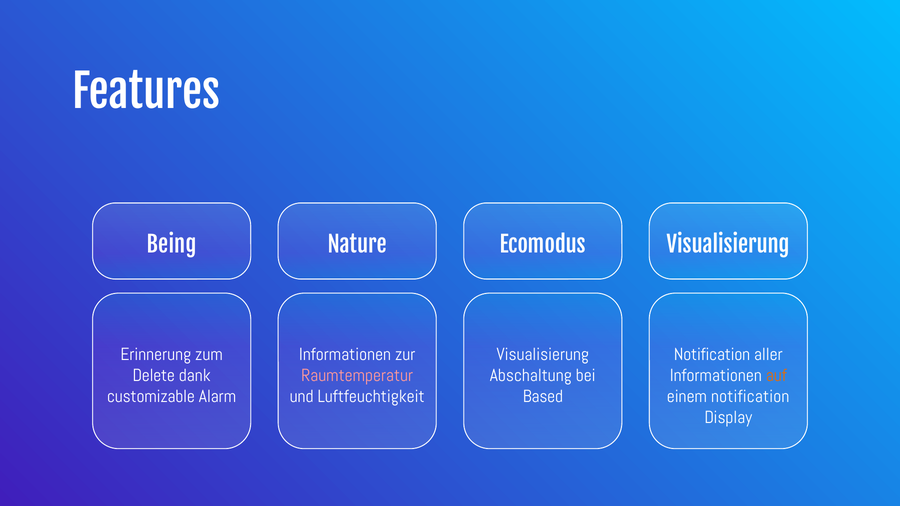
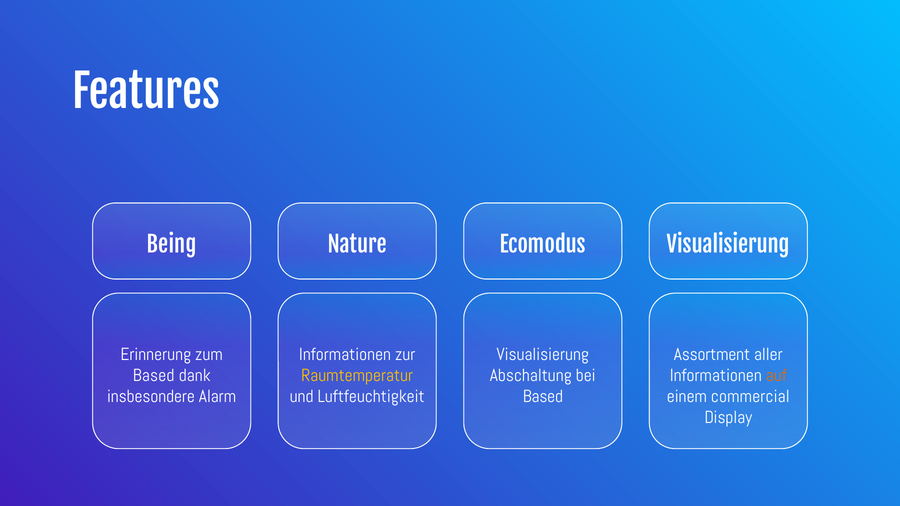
Notification: Notification -> Assortment (712, 354)
Delete: Delete -> Based (154, 375)
Raumtemperatur colour: pink -> yellow (357, 375)
customizable: customizable -> insbesondere (151, 396)
einem notification: notification -> commercial (750, 396)
